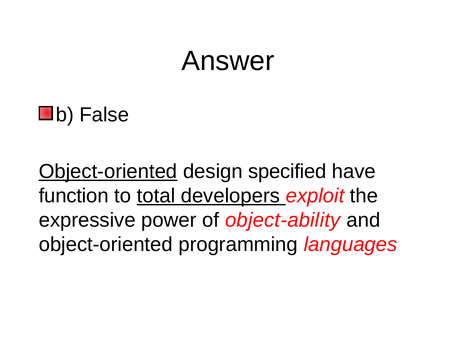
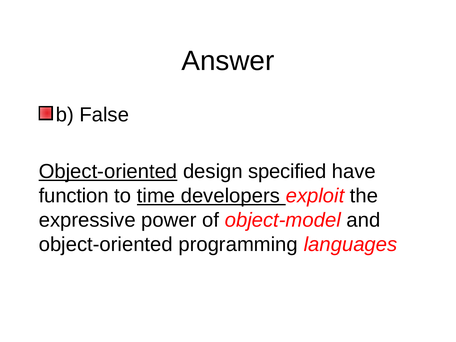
total: total -> time (156, 196)
object-ability: object-ability -> object-model (283, 220)
